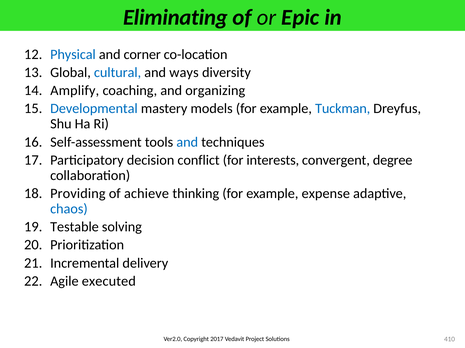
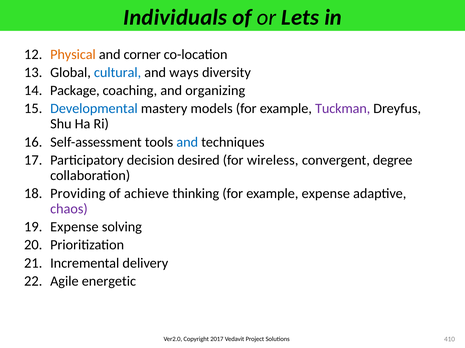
Eliminating: Eliminating -> Individuals (175, 17)
Epic: Epic -> Lets (300, 17)
Physical colour: blue -> orange (73, 54)
Amplify: Amplify -> Package (75, 91)
Tuckman colour: blue -> purple (343, 109)
conflict: conflict -> desired (199, 160)
interests: interests -> wireless (273, 160)
chaos colour: blue -> purple (69, 209)
Testable: Testable -> Expense (74, 227)
executed: executed -> energetic (109, 282)
